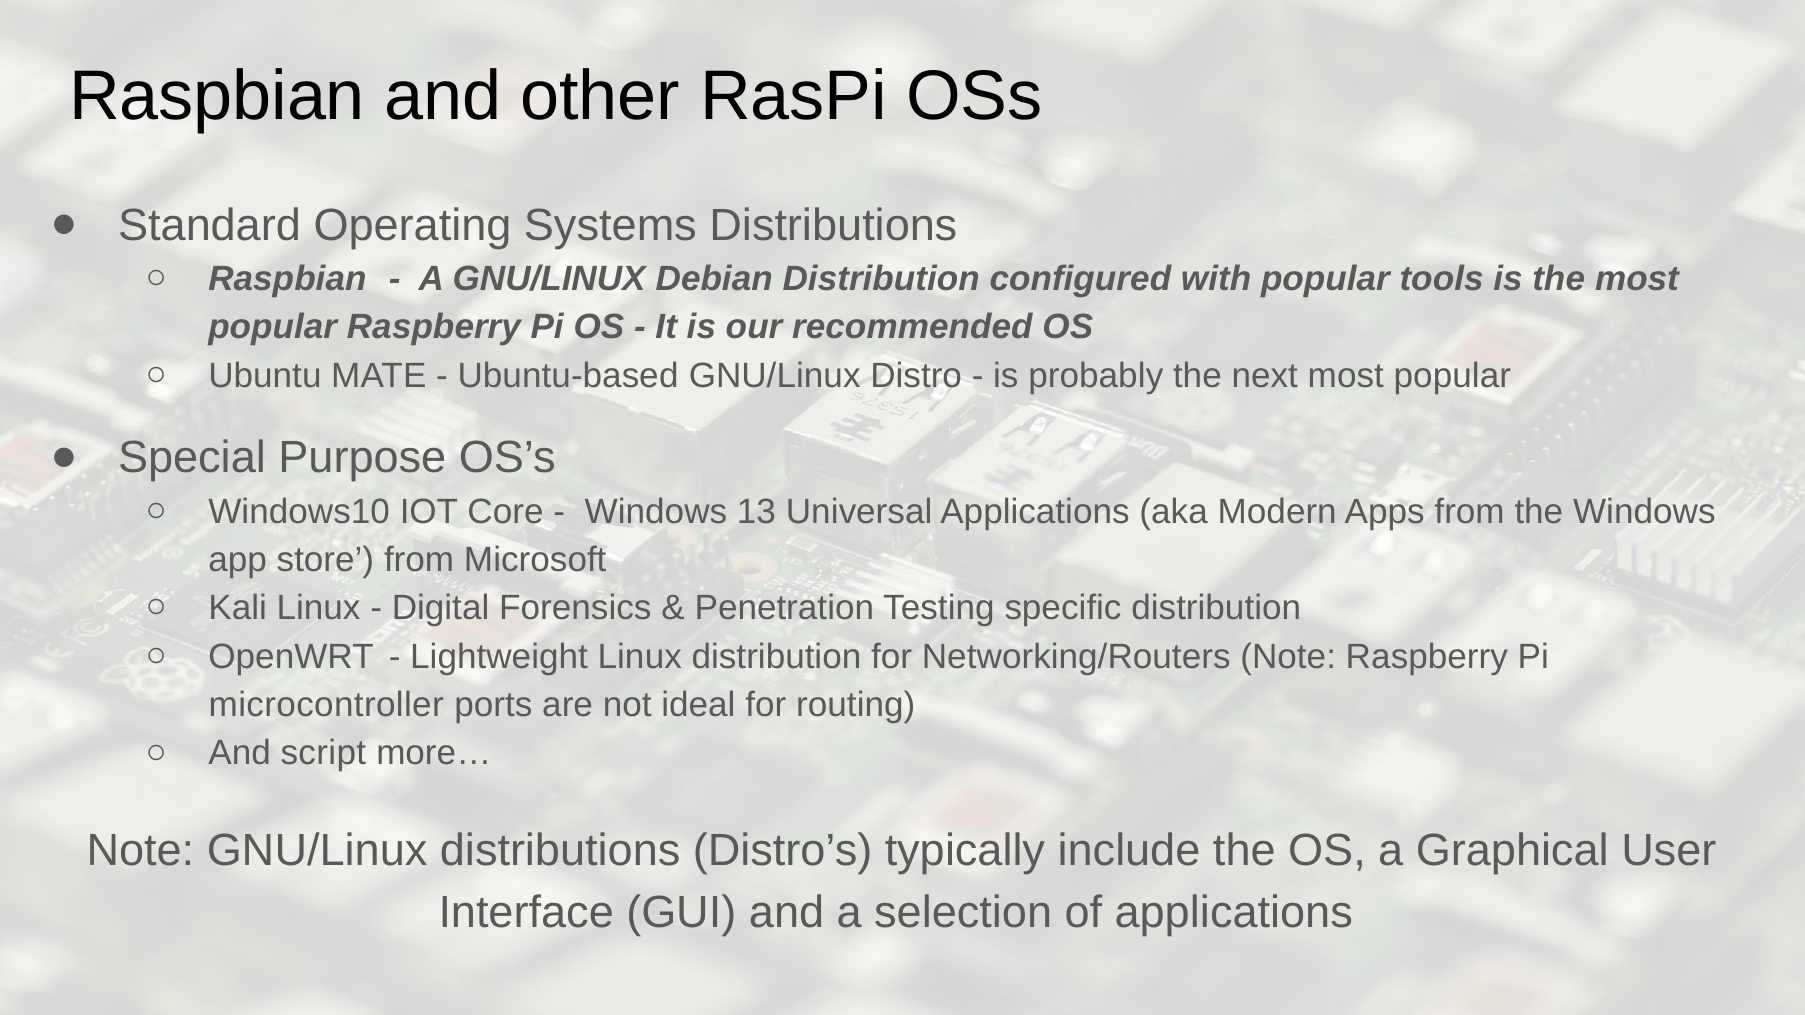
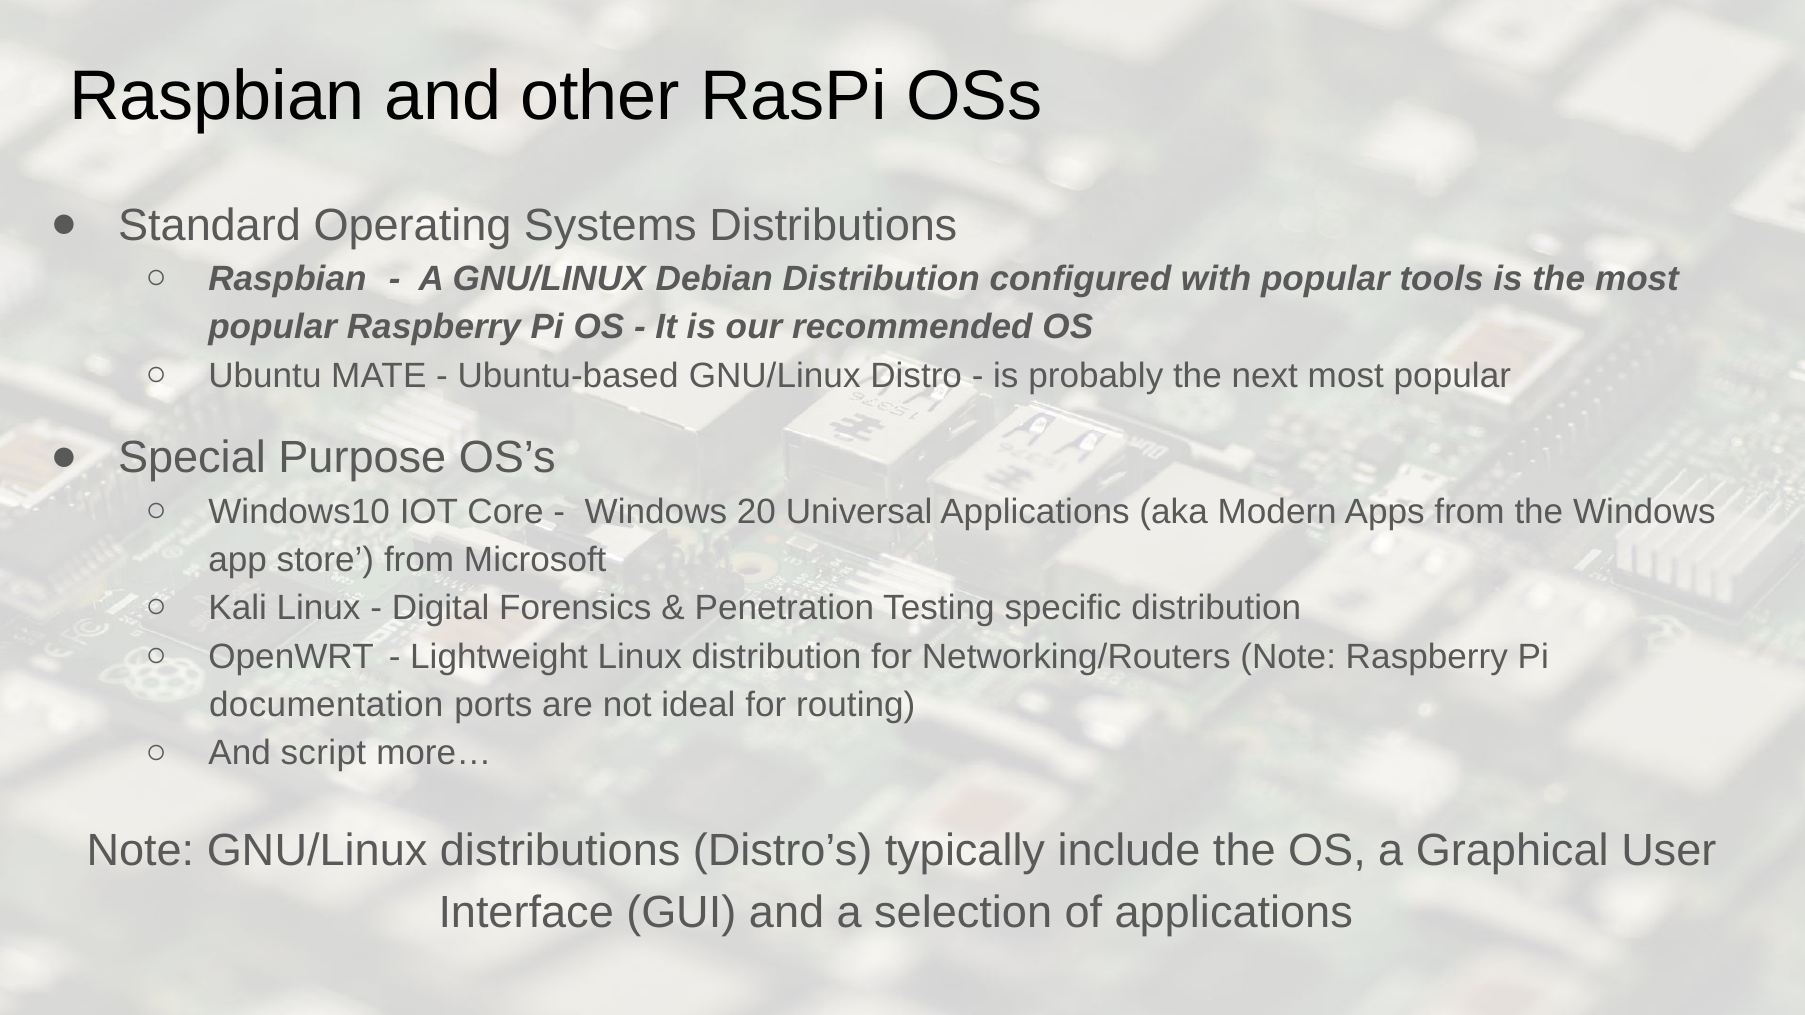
13: 13 -> 20 (756, 512)
microcontroller: microcontroller -> documentation (326, 705)
